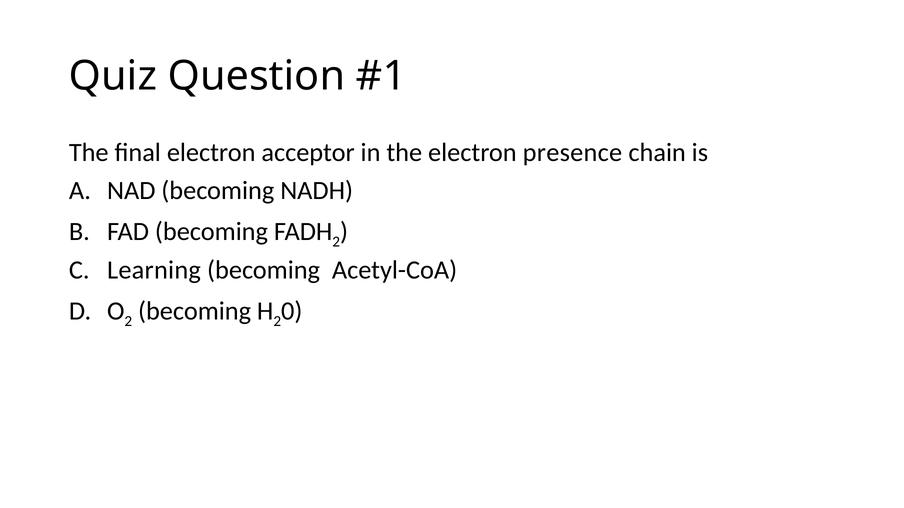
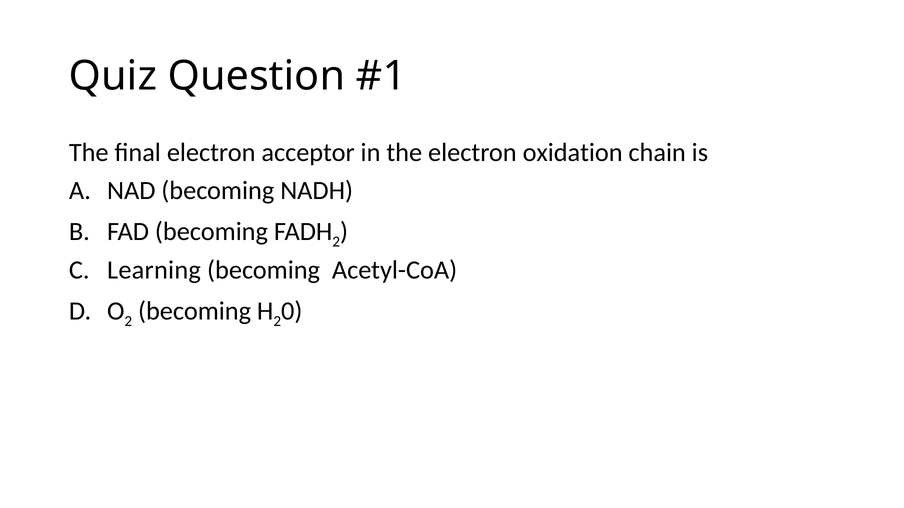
presence: presence -> oxidation (573, 153)
